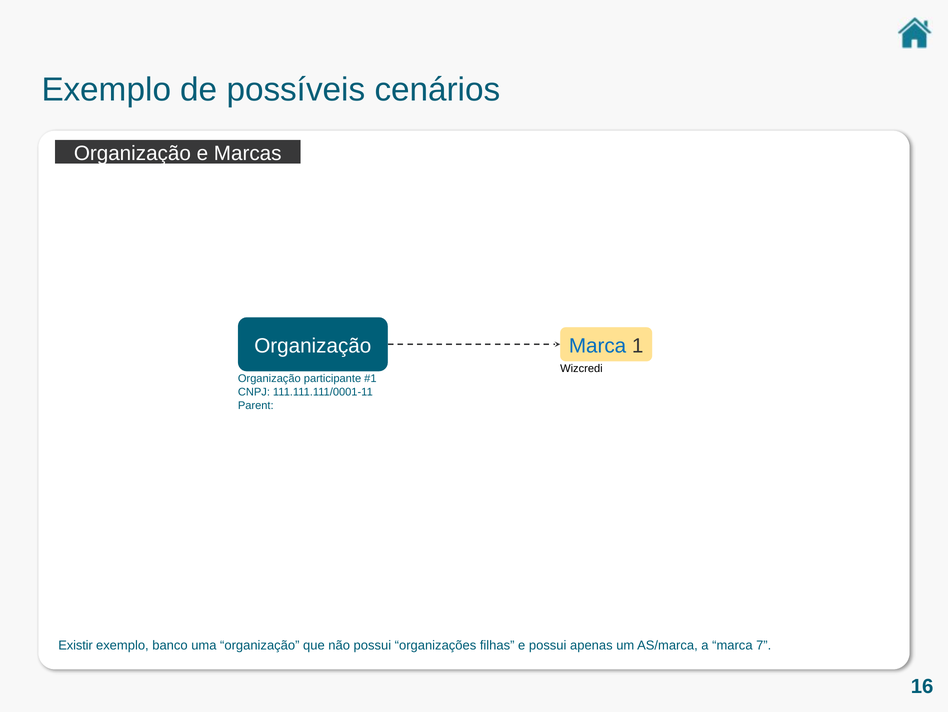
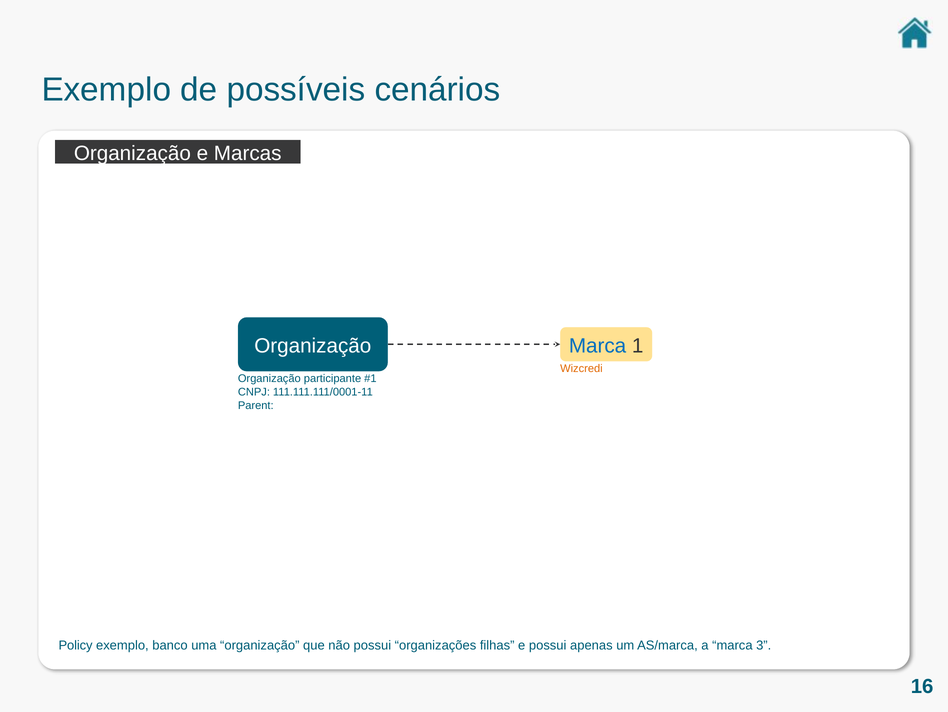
Wizcredi colour: black -> orange (581, 368)
Existir: Existir -> Policy (76, 645)
7: 7 -> 3 (764, 645)
